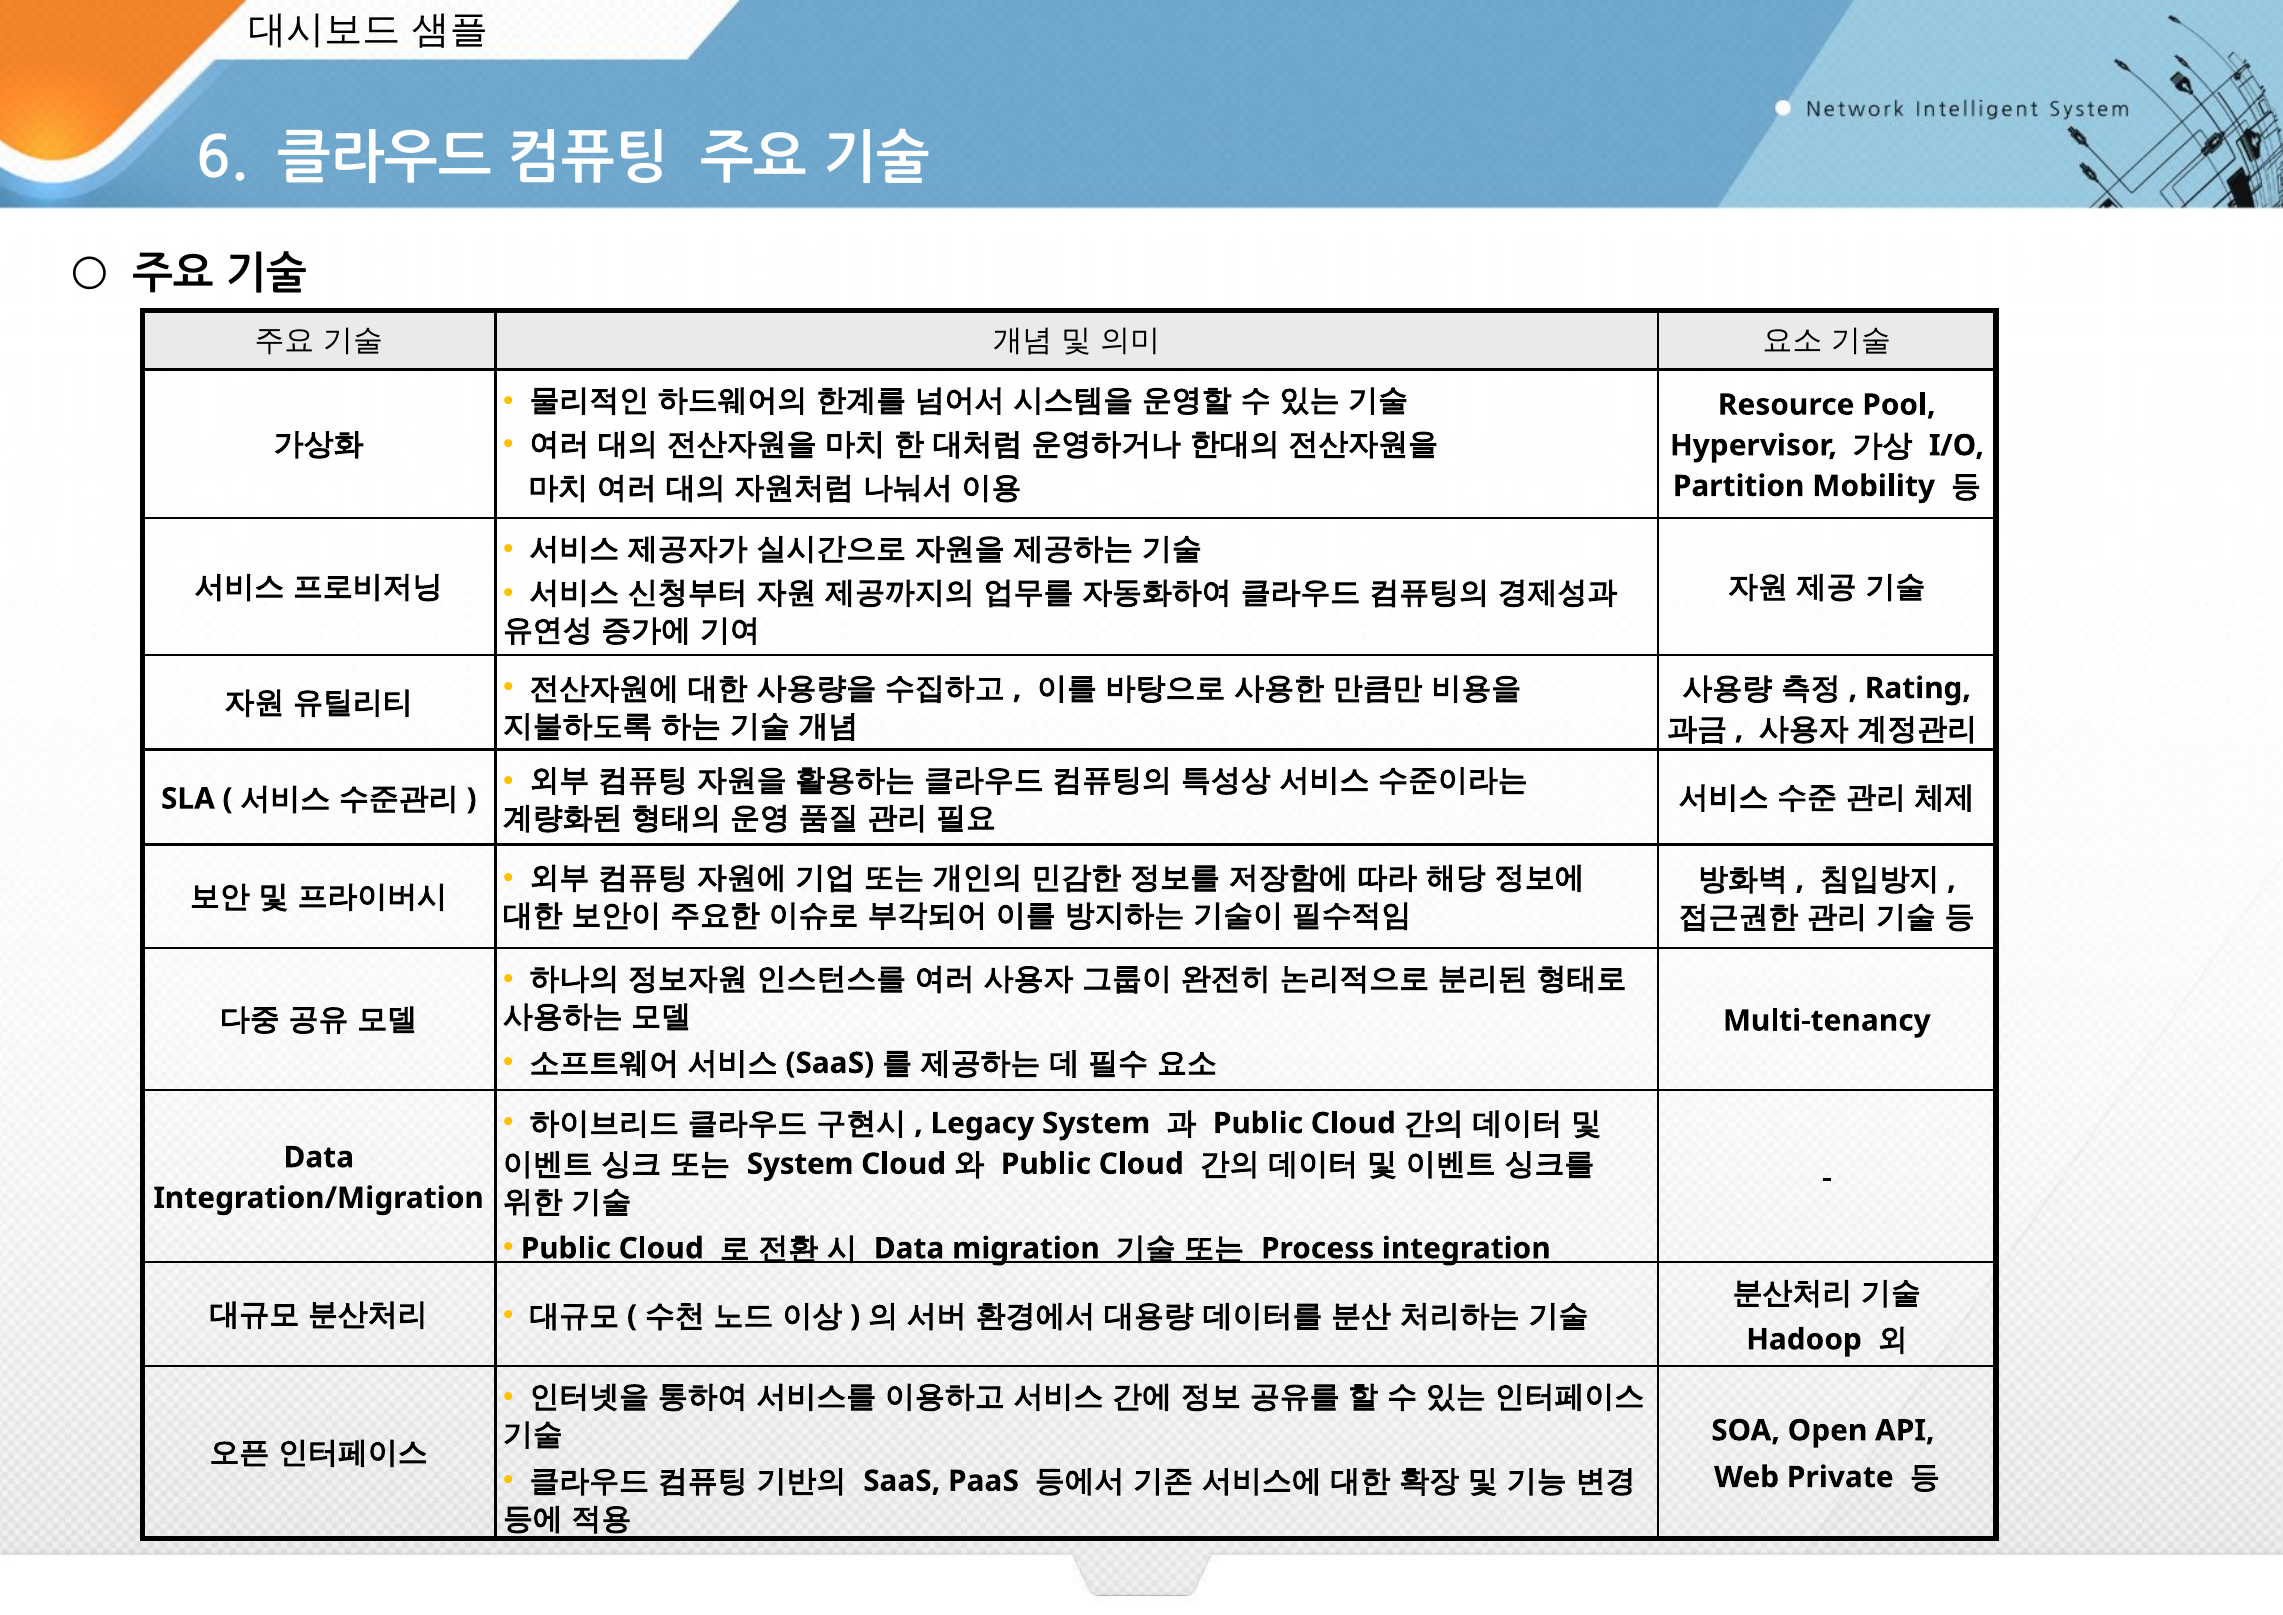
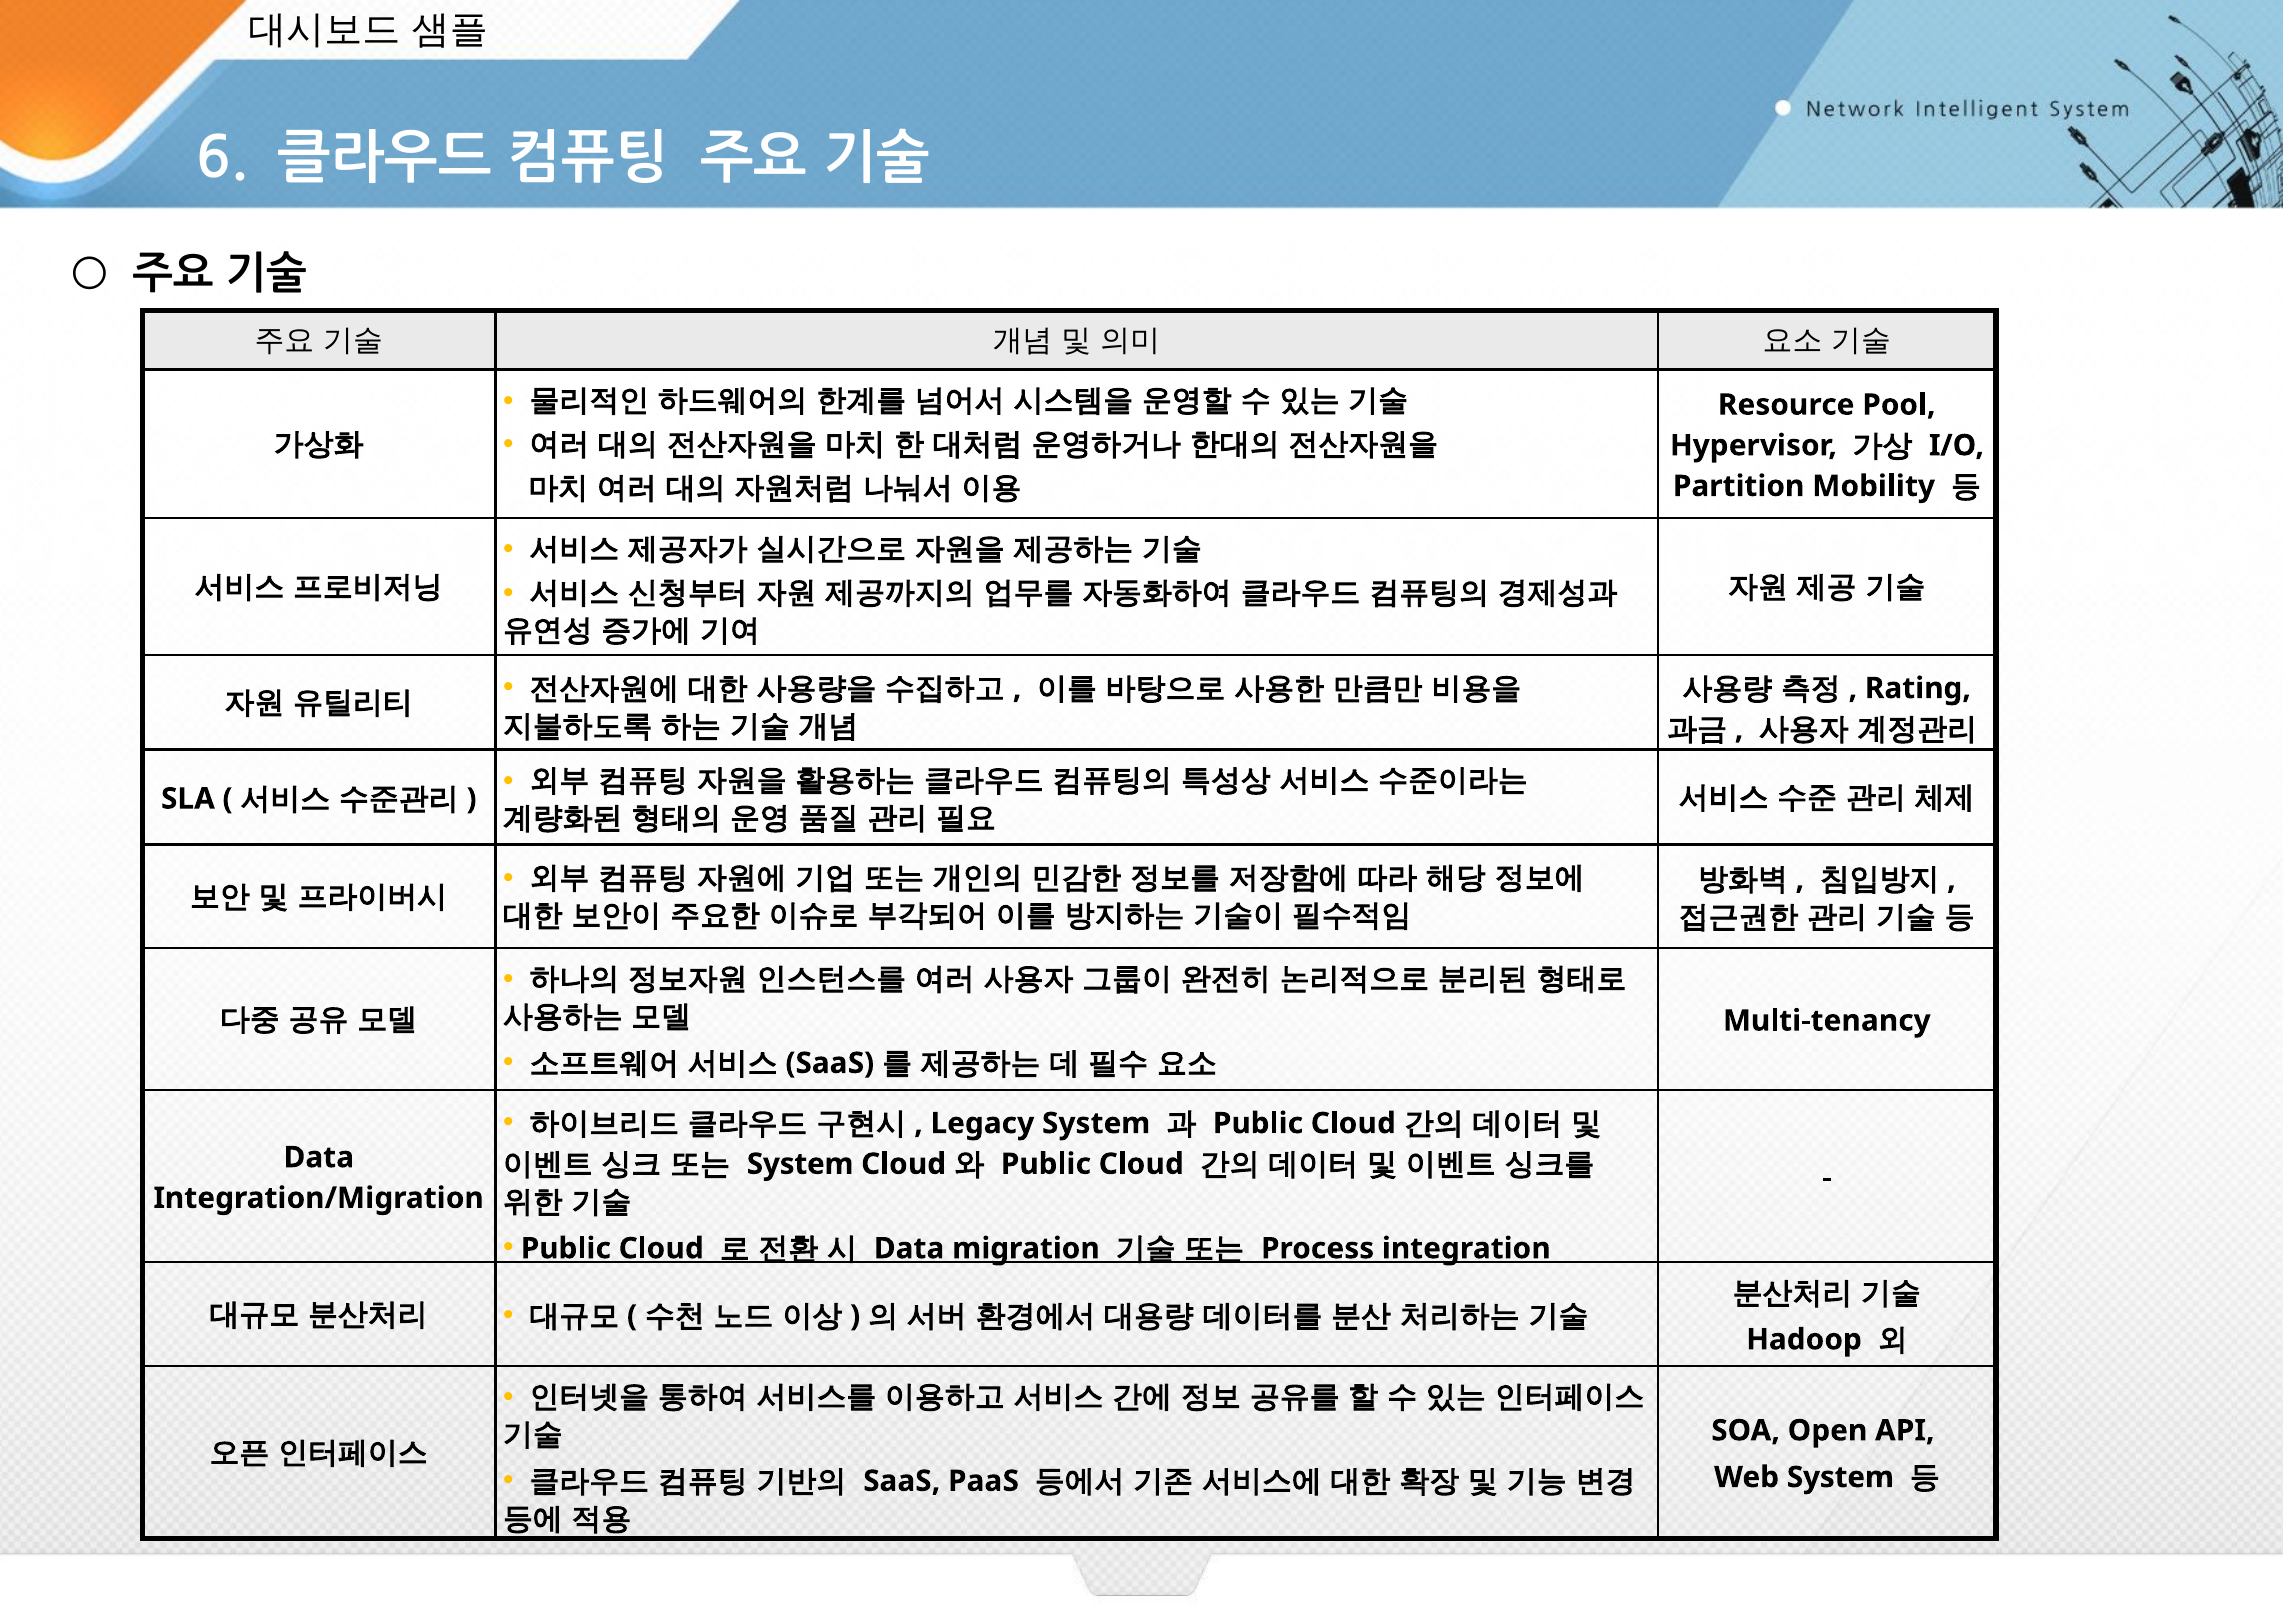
Web Private: Private -> System (1840, 1477)
